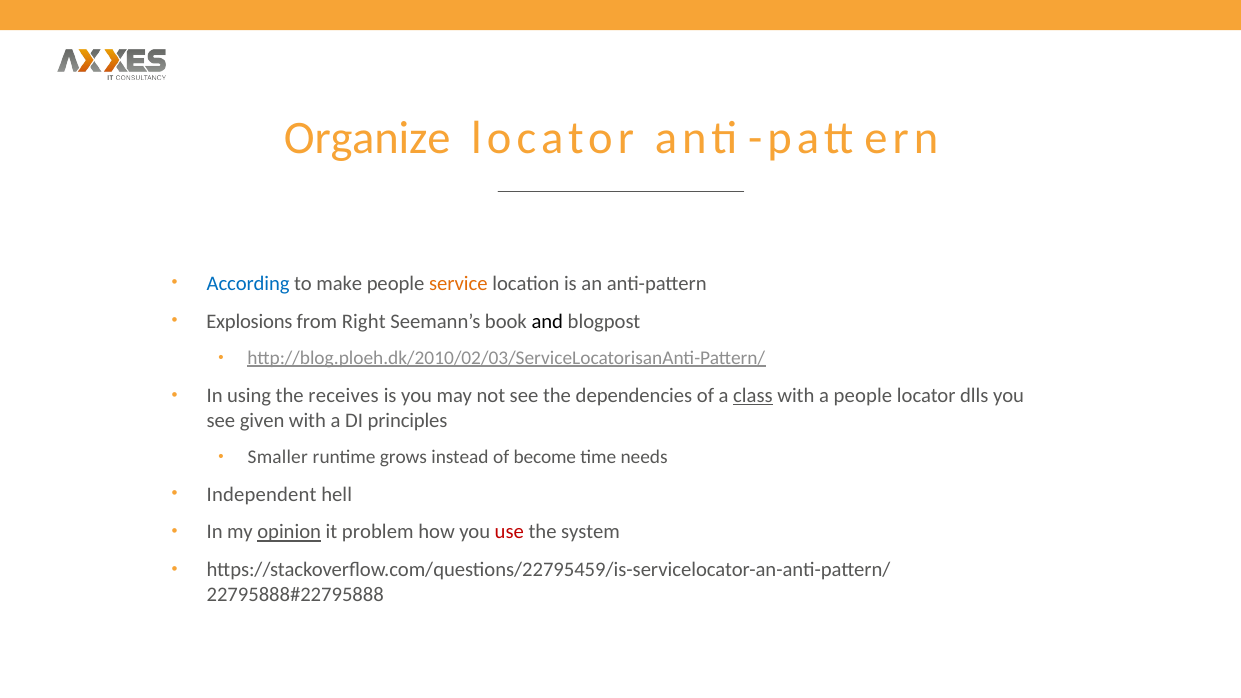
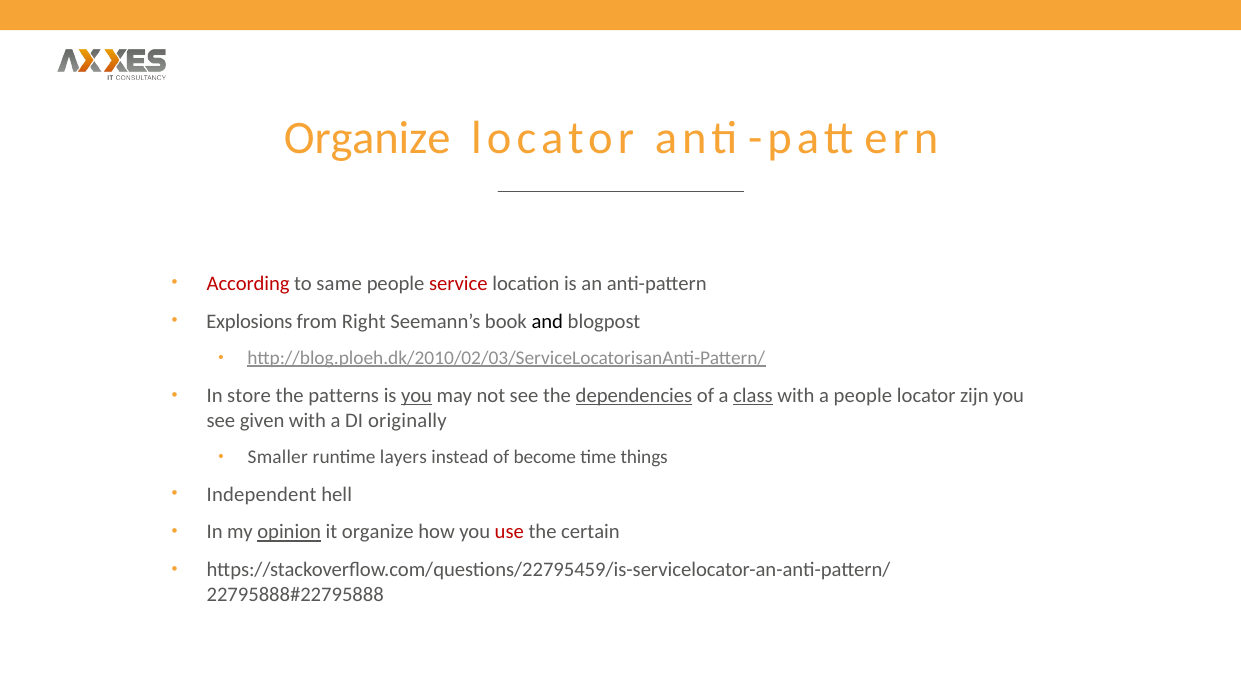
According colour: blue -> red (248, 284)
make: make -> same (339, 284)
service colour: orange -> red (458, 284)
using: using -> store (249, 396)
receives: receives -> patterns (344, 396)
you underline: none -> present (417, 396)
dependencies underline: none -> present (634, 396)
dlls: dlls -> zijn (974, 396)
principles: principles -> originally (407, 420)
grows: grows -> layers (403, 457)
needs: needs -> things (644, 457)
it problem: problem -> organize (378, 532)
system: system -> certain (590, 532)
